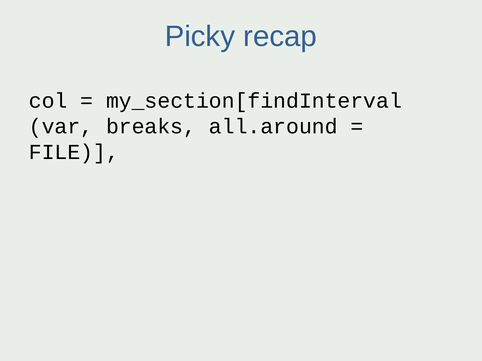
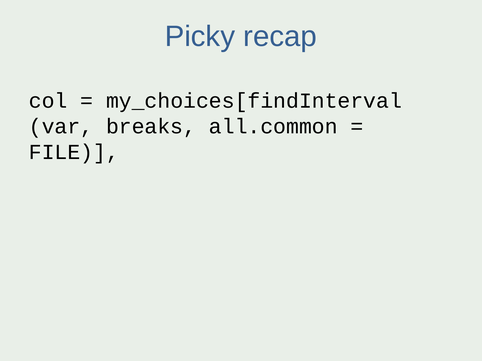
my_section[findInterval: my_section[findInterval -> my_choices[findInterval (254, 101)
all.around: all.around -> all.common (273, 127)
